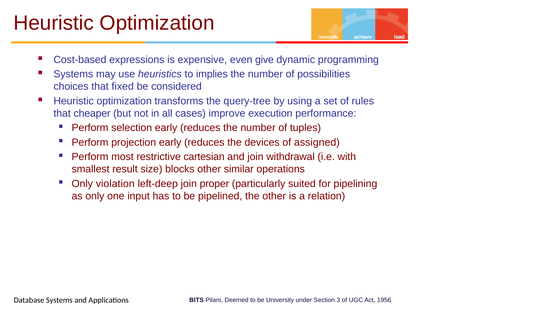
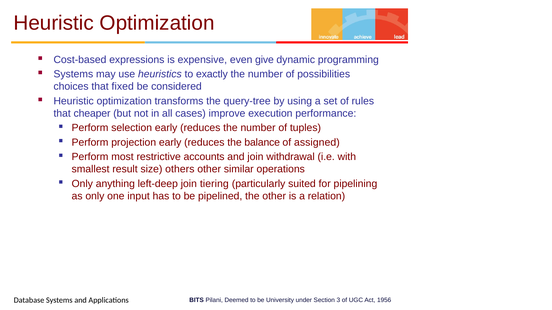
implies: implies -> exactly (212, 74)
devices: devices -> balance (262, 143)
cartesian: cartesian -> accounts (204, 157)
blocks: blocks -> others (180, 169)
violation: violation -> anything (115, 184)
proper: proper -> tiering (214, 184)
